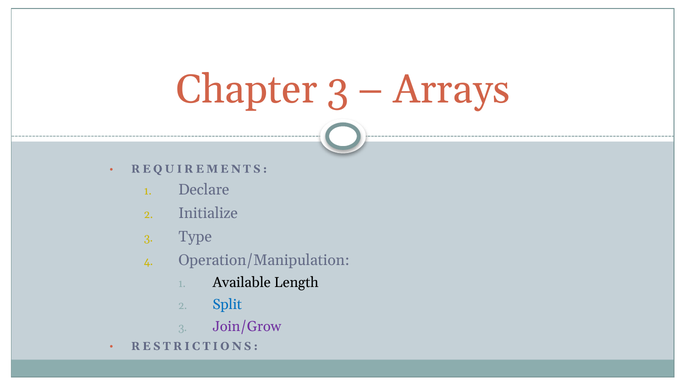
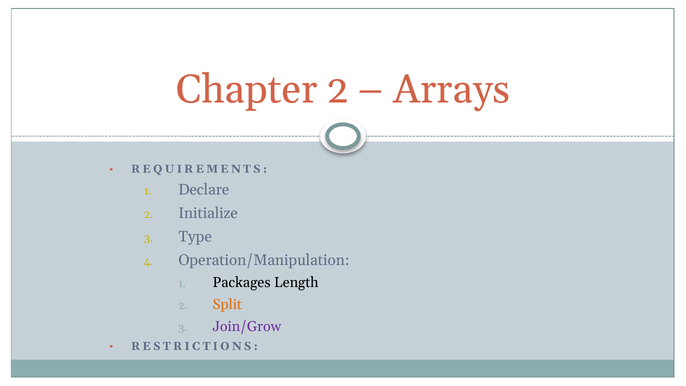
Chapter 3: 3 -> 2 (338, 90)
Available: Available -> Packages (242, 283)
Split colour: blue -> orange (227, 305)
